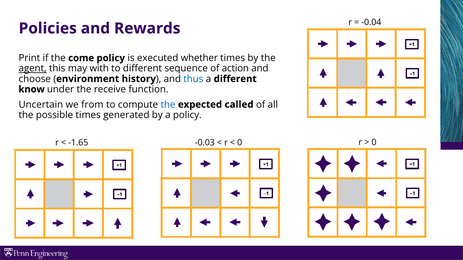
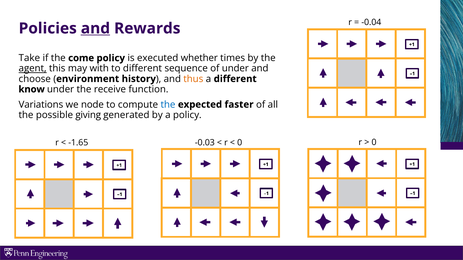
and underline: none -> present (95, 28)
Print: Print -> Take (29, 58)
of action: action -> under (235, 69)
thus colour: blue -> orange (193, 79)
Uncertain: Uncertain -> Variations (41, 105)
from: from -> node (92, 105)
called: called -> faster (239, 105)
possible times: times -> giving (88, 115)
